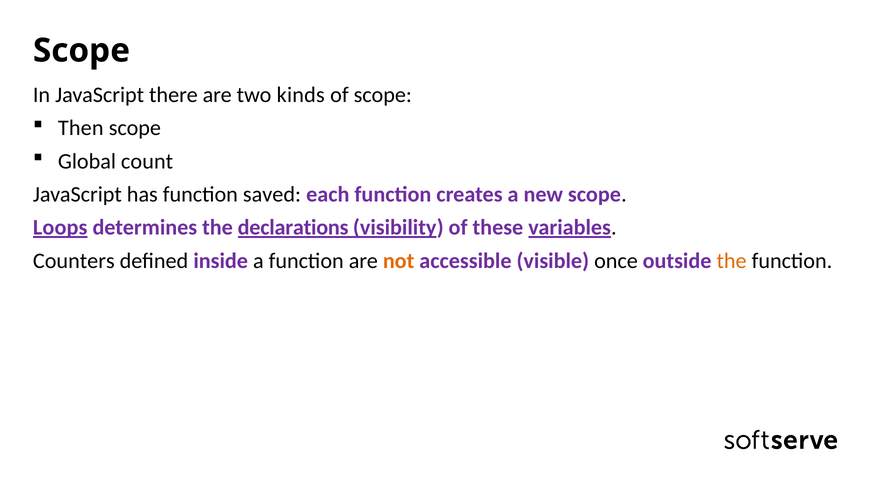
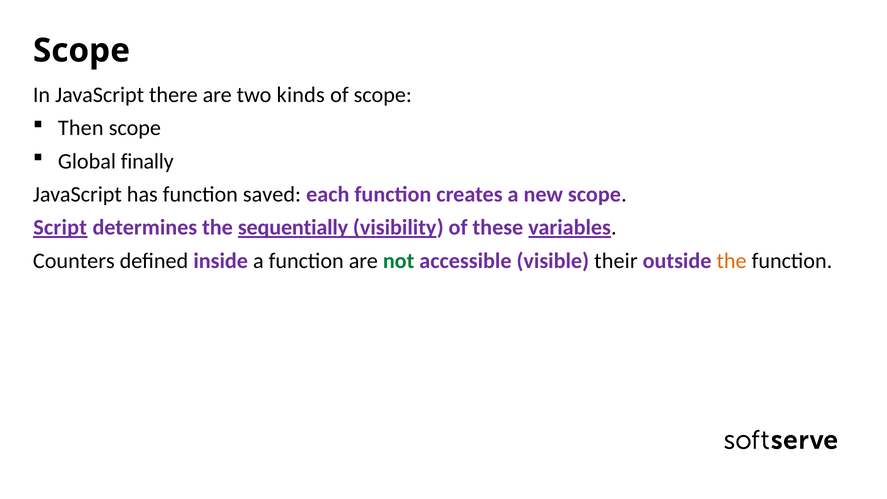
count: count -> finally (147, 161)
Loops: Loops -> Script (60, 228)
declarations: declarations -> sequentially (293, 228)
not colour: orange -> green (399, 261)
once: once -> their (616, 261)
